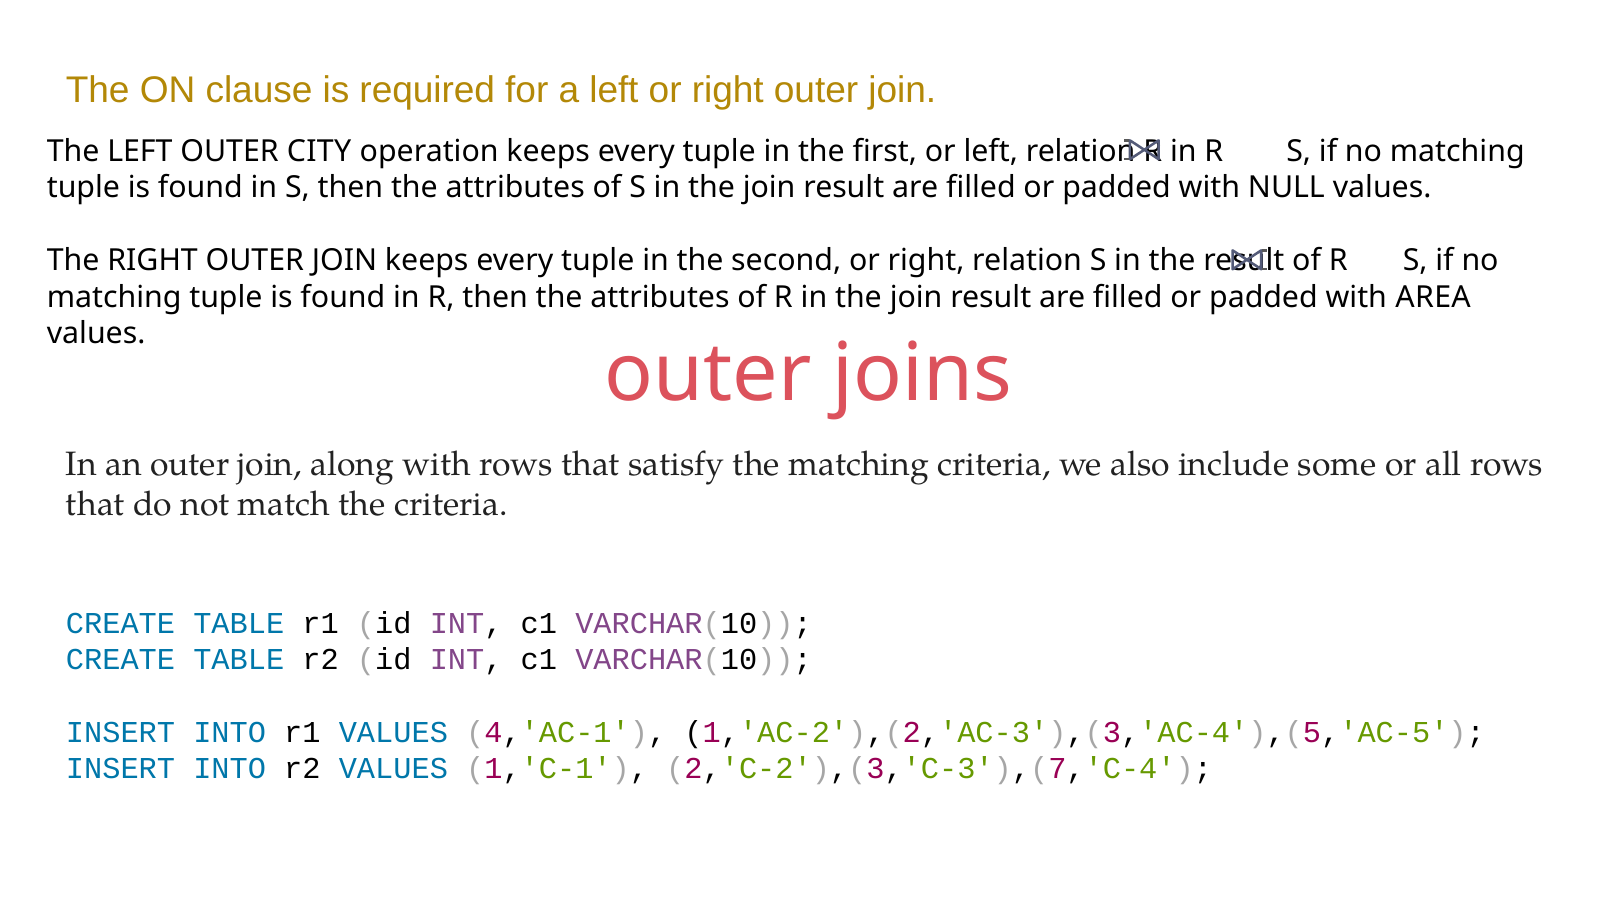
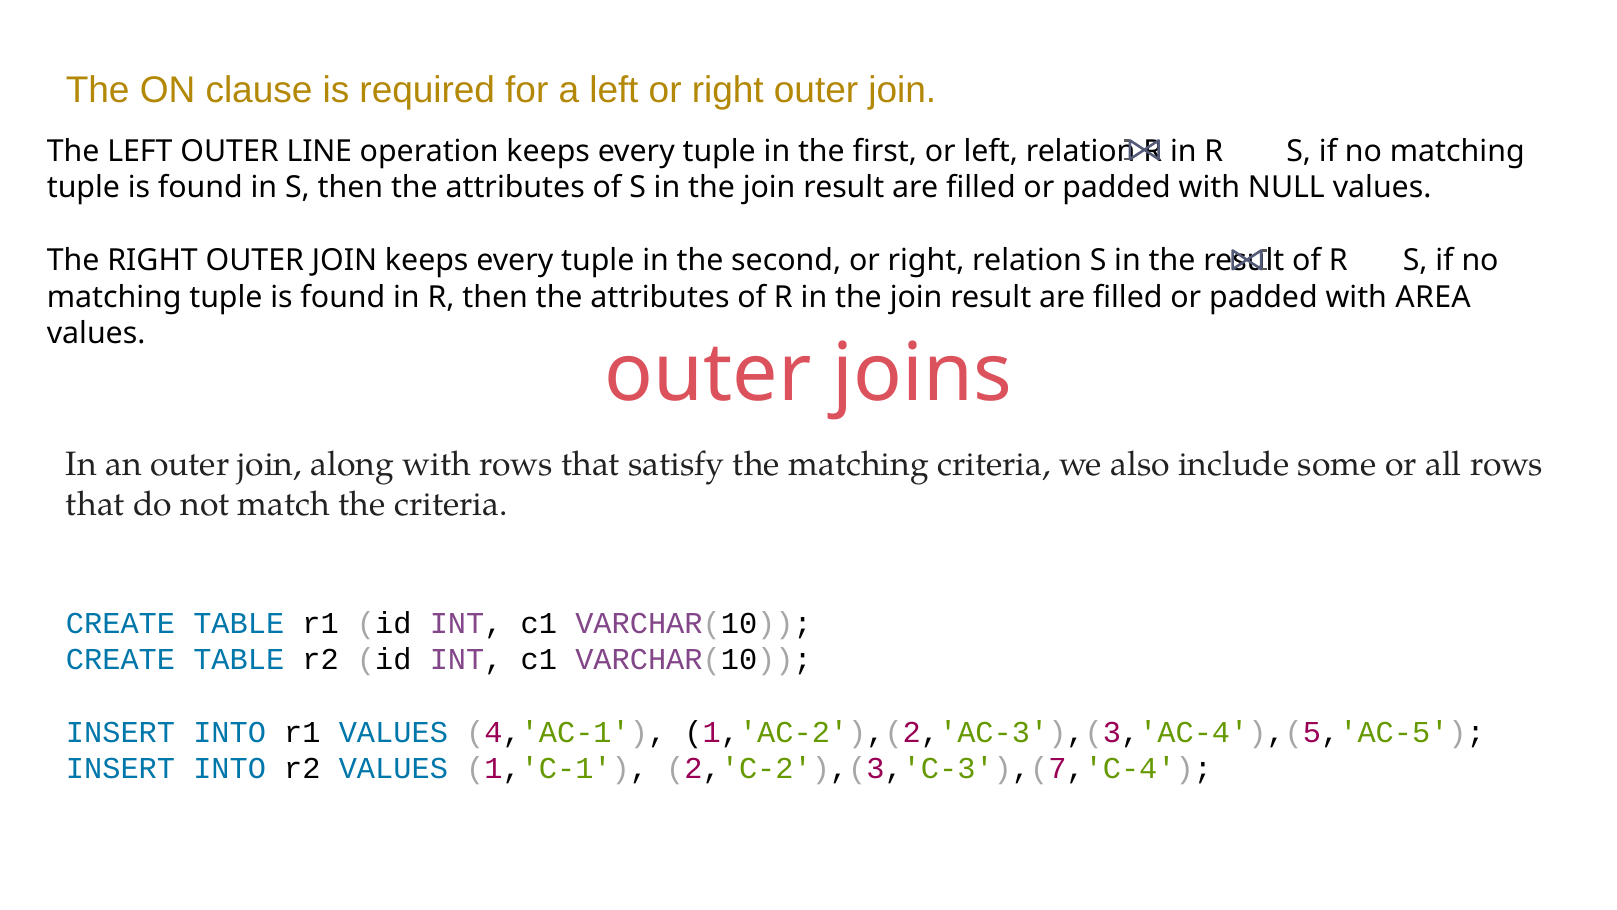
CITY: CITY -> LINE (319, 151)
